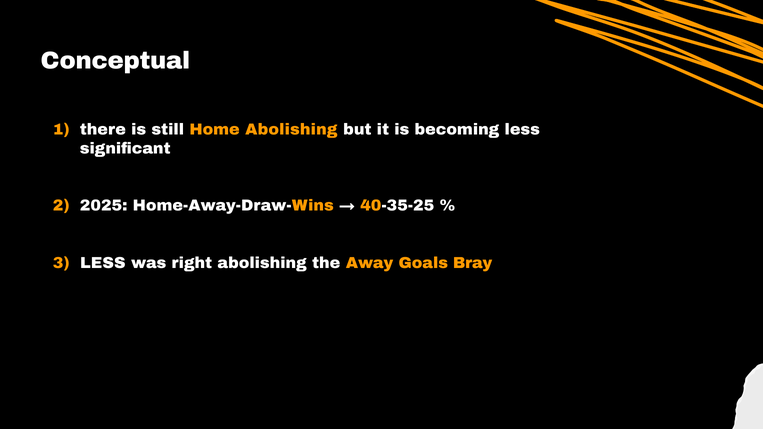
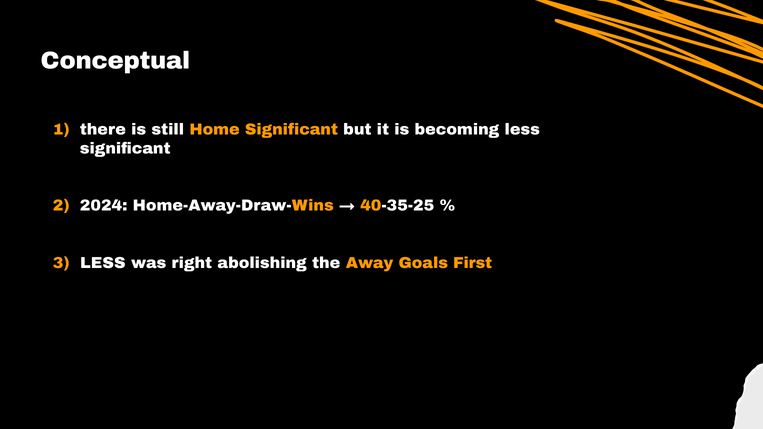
Home Abolishing: Abolishing -> Significant (291, 130)
2025: 2025 -> 2024 (104, 206)
Bray: Bray -> First (473, 263)
